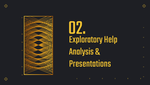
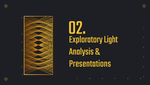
Help: Help -> Light (111, 39)
